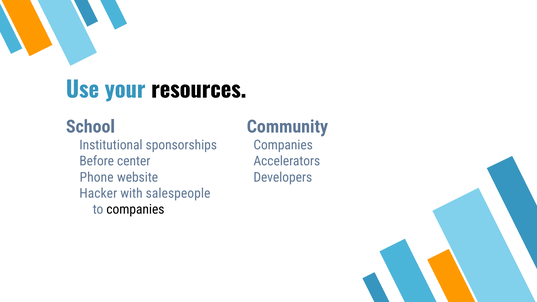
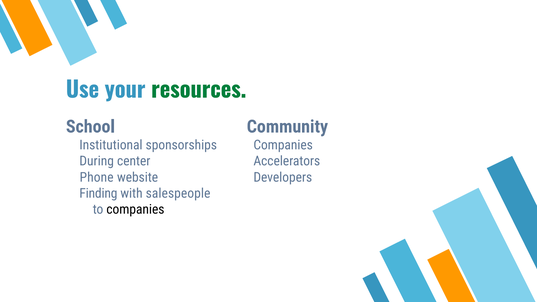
resources colour: black -> green (199, 90)
Before: Before -> During (97, 161)
Hacker: Hacker -> Finding (98, 193)
